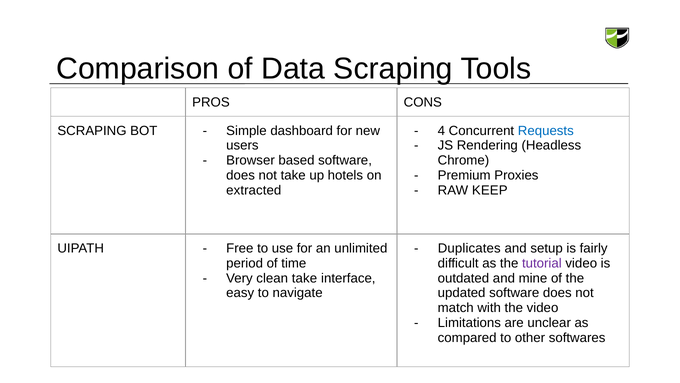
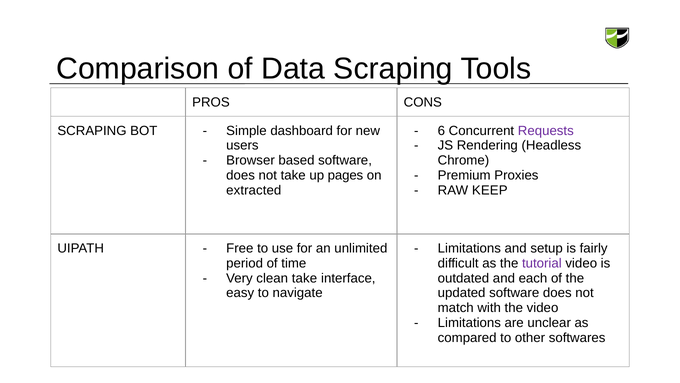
4: 4 -> 6 (441, 131)
Requests colour: blue -> purple (546, 131)
hotels: hotels -> pages (345, 175)
Duplicates: Duplicates -> Limitations (469, 248)
mine: mine -> each (533, 278)
